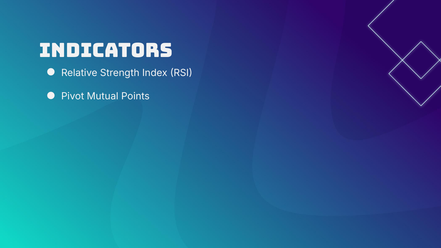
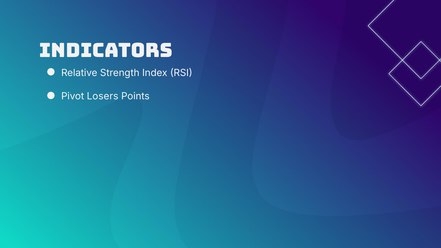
Mutual: Mutual -> Losers (103, 96)
